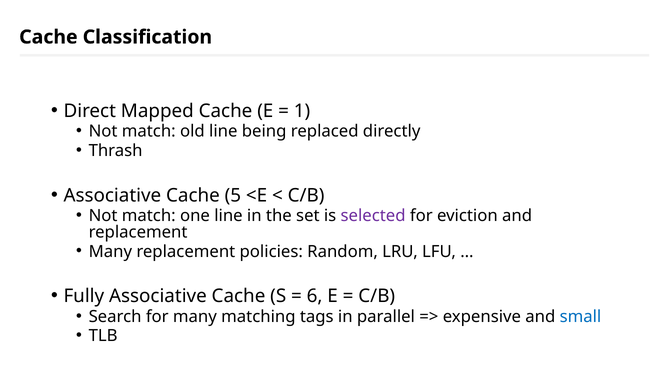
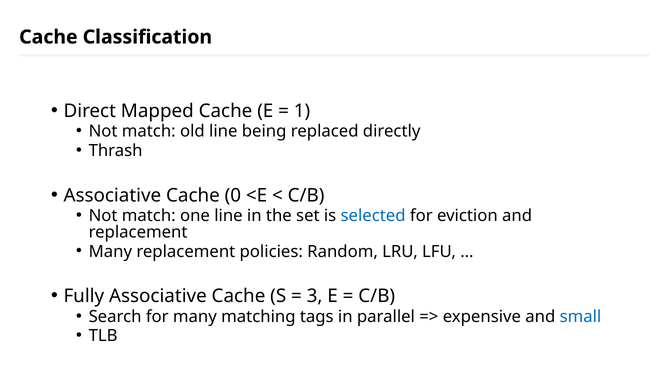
5: 5 -> 0 (233, 196)
selected colour: purple -> blue (373, 216)
6: 6 -> 3 (315, 296)
